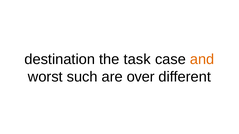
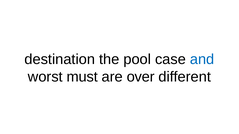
task: task -> pool (137, 59)
and colour: orange -> blue (202, 59)
such: such -> must (82, 77)
